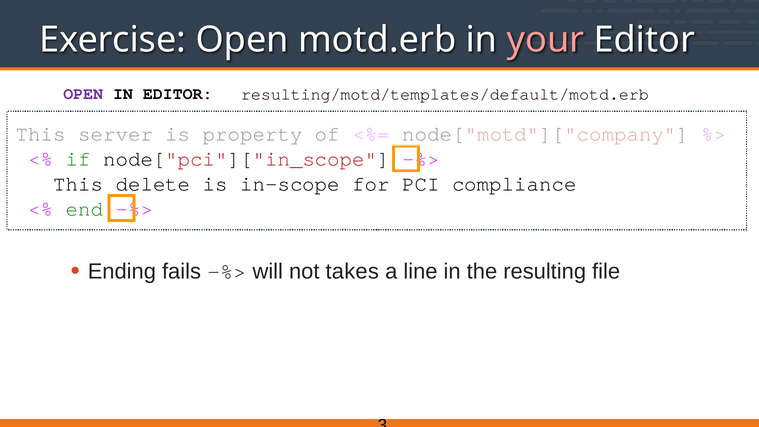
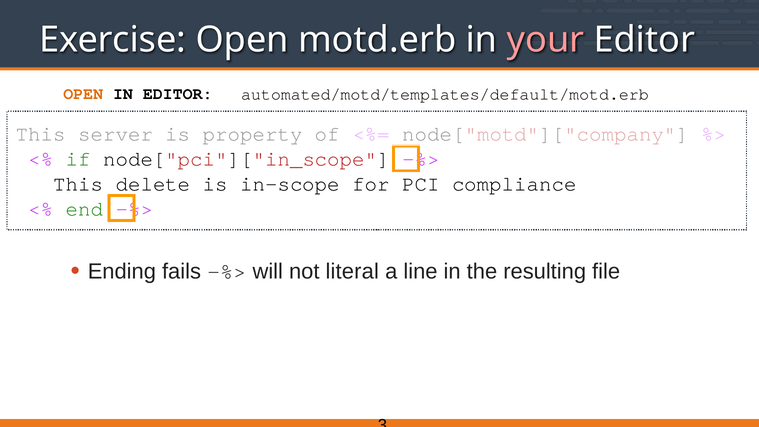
OPEN colour: purple -> orange (83, 94)
resulting/motd/templates/default/motd.erb: resulting/motd/templates/default/motd.erb -> automated/motd/templates/default/motd.erb (445, 94)
takes: takes -> literal (352, 271)
